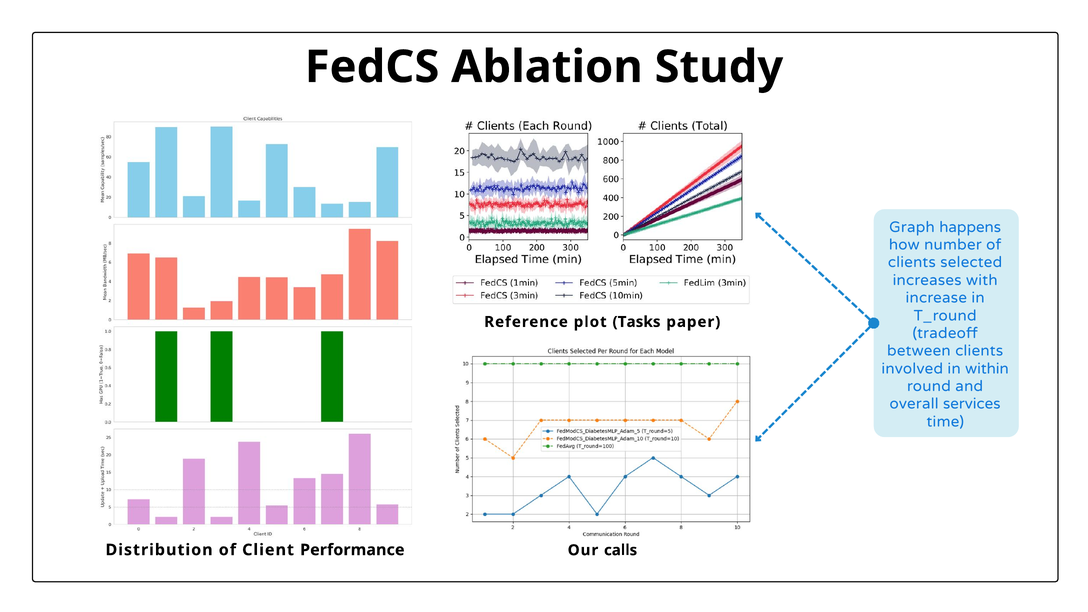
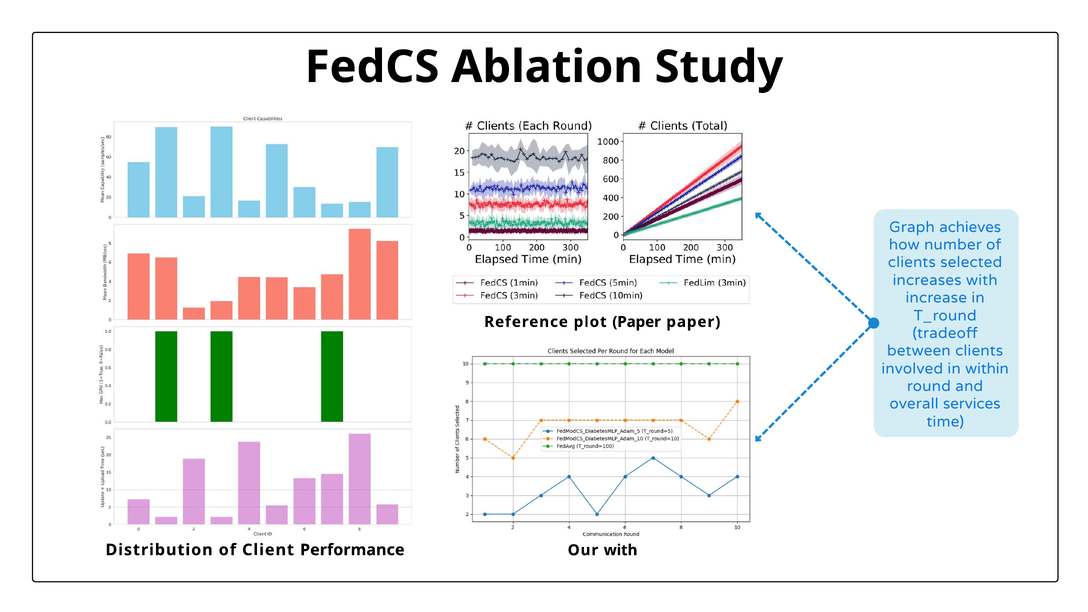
happens: happens -> achieves (970, 227)
plot Tasks: Tasks -> Paper (637, 322)
Our calls: calls -> with (621, 550)
